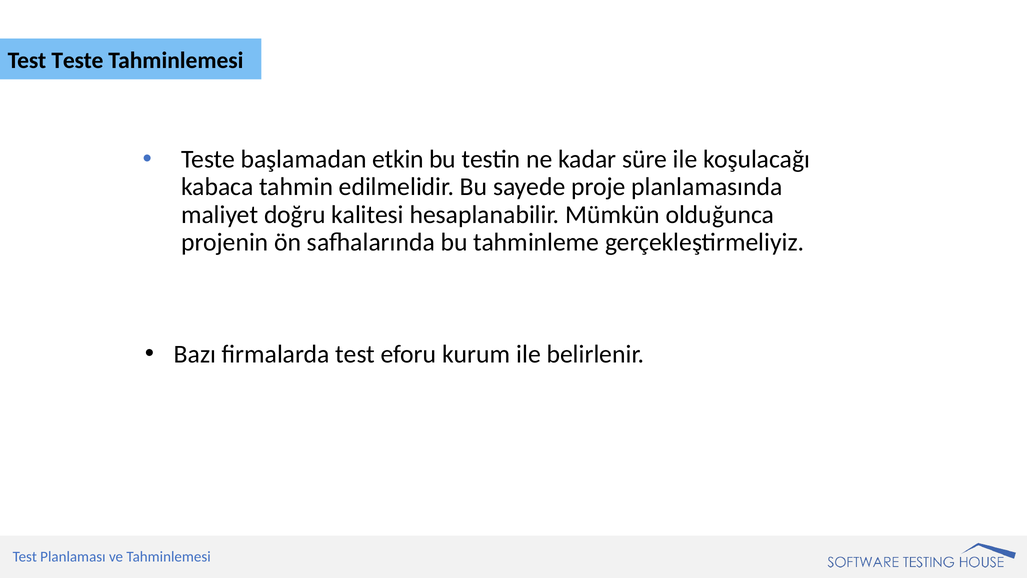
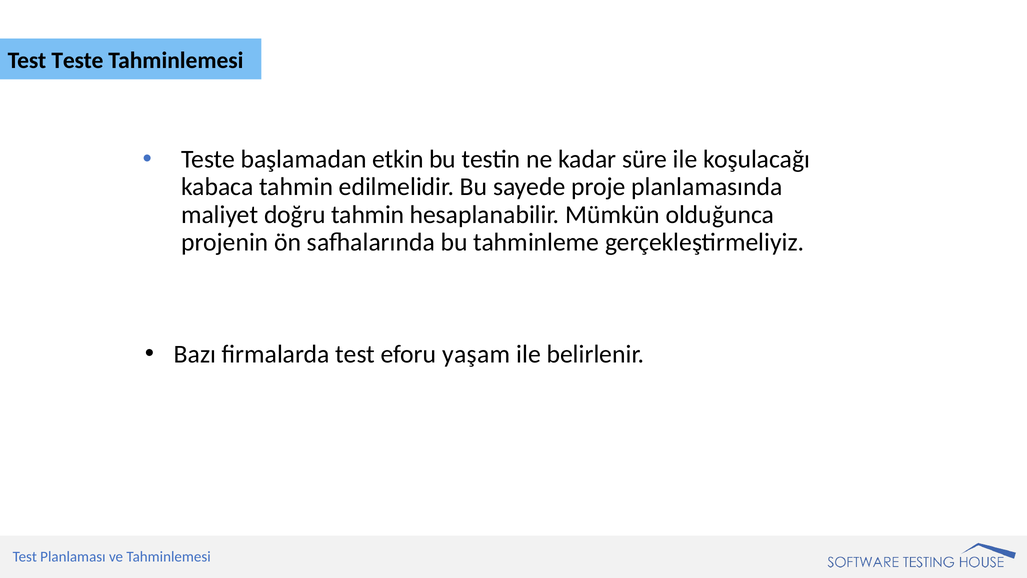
doğru kalitesi: kalitesi -> tahmin (368, 215)
kurum: kurum -> yaşam (476, 354)
